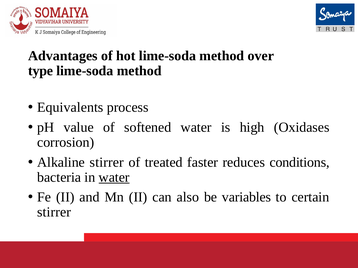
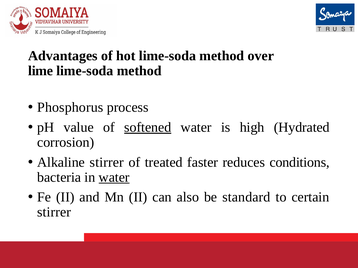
type: type -> lime (41, 71)
Equivalents: Equivalents -> Phosphorus (70, 108)
softened underline: none -> present (148, 128)
Oxidases: Oxidases -> Hydrated (302, 128)
variables: variables -> standard (246, 198)
